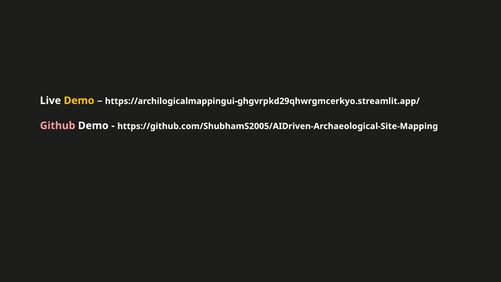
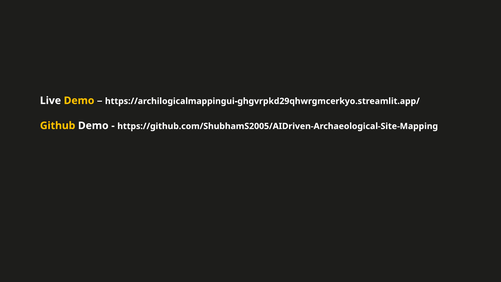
Github colour: pink -> yellow (58, 126)
